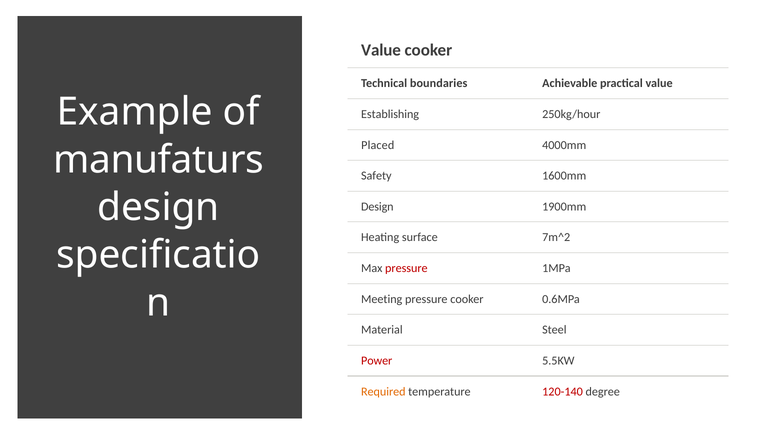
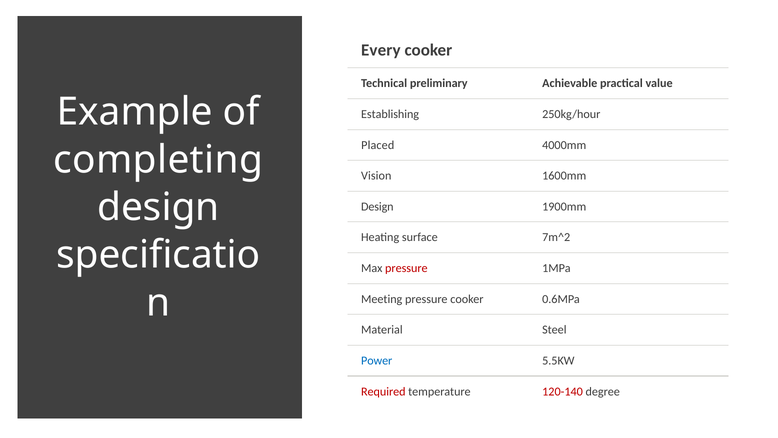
Value: Value -> Every (381, 50)
boundaries: boundaries -> preliminary (439, 83)
manufaturs: manufaturs -> completing (158, 160)
Safety: Safety -> Vision (376, 176)
Power colour: red -> blue (377, 360)
Required colour: orange -> red (383, 391)
